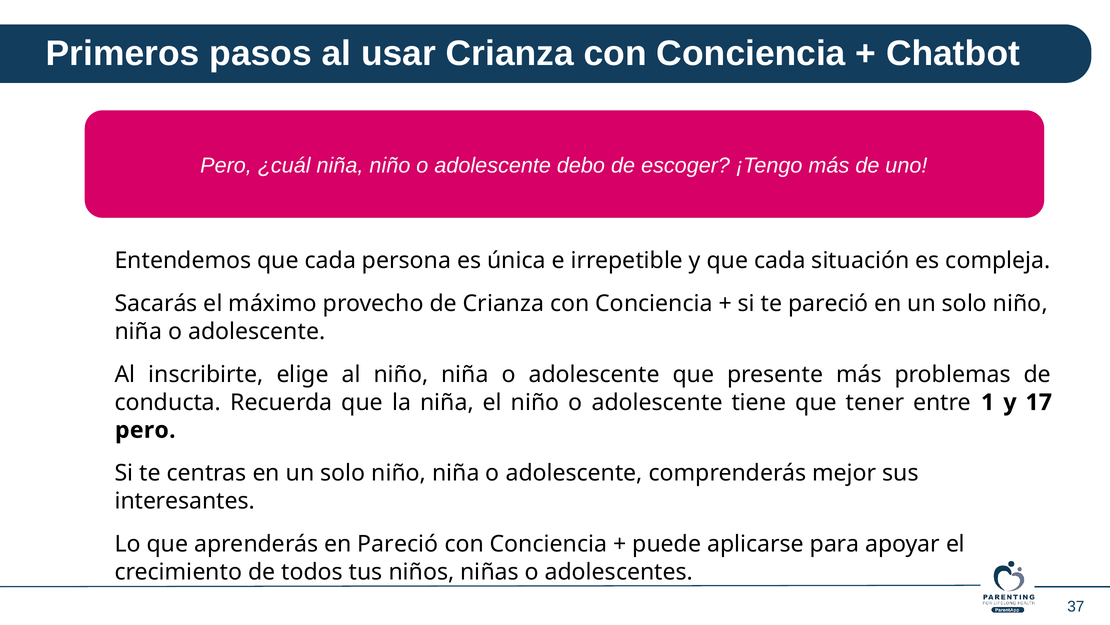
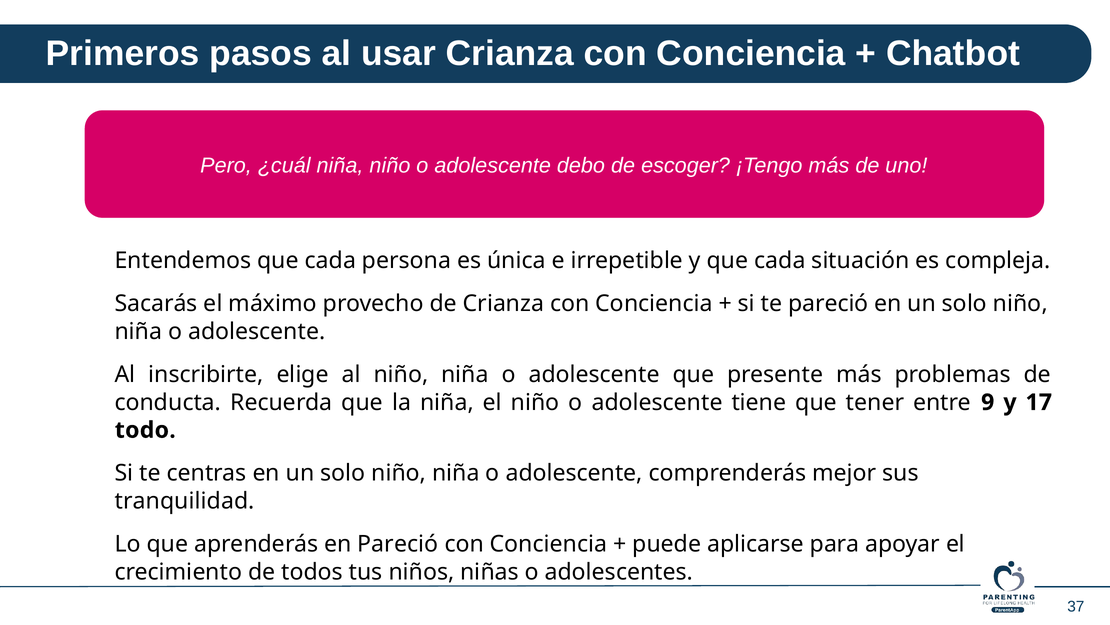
1: 1 -> 9 (988, 402)
pero: pero -> todo (145, 430)
interesantes: interesantes -> tranquilidad (185, 501)
